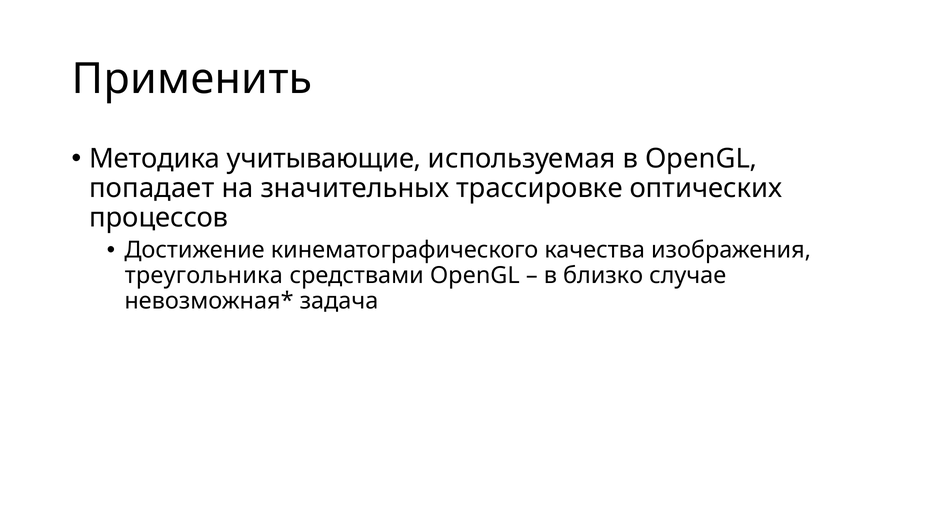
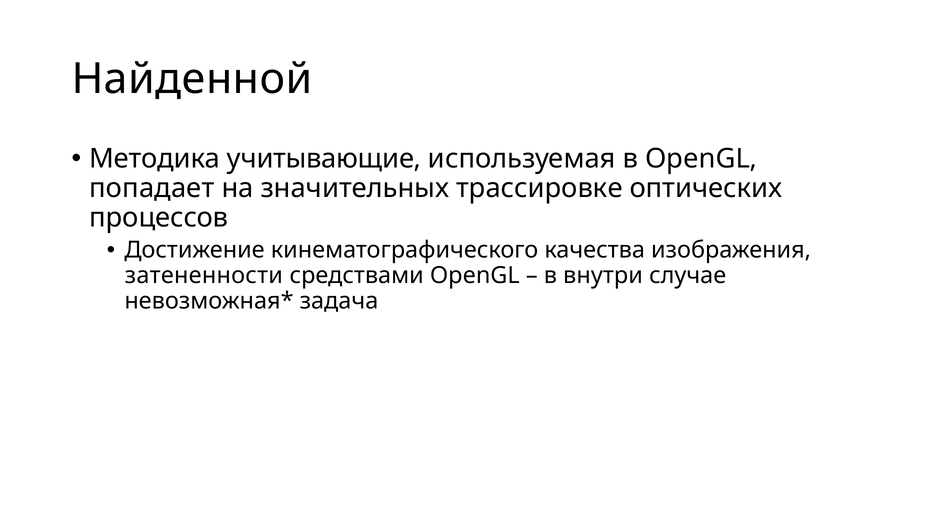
Применить: Применить -> Найденной (192, 79)
треугольника: треугольника -> затененности (204, 276)
близко: близко -> внутри (603, 276)
